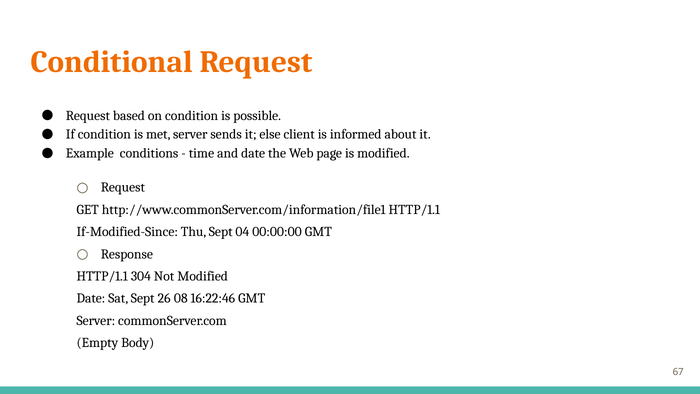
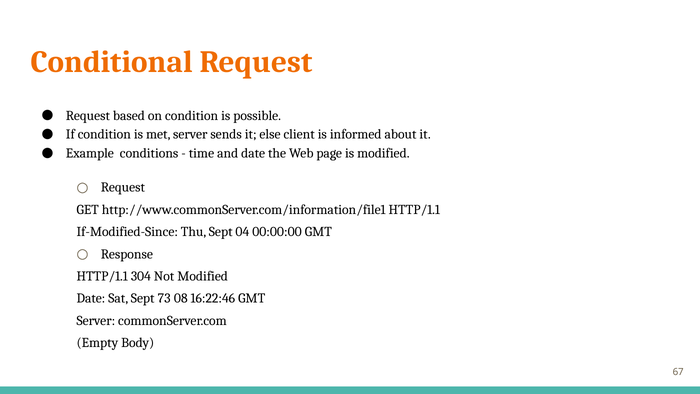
26: 26 -> 73 (164, 298)
